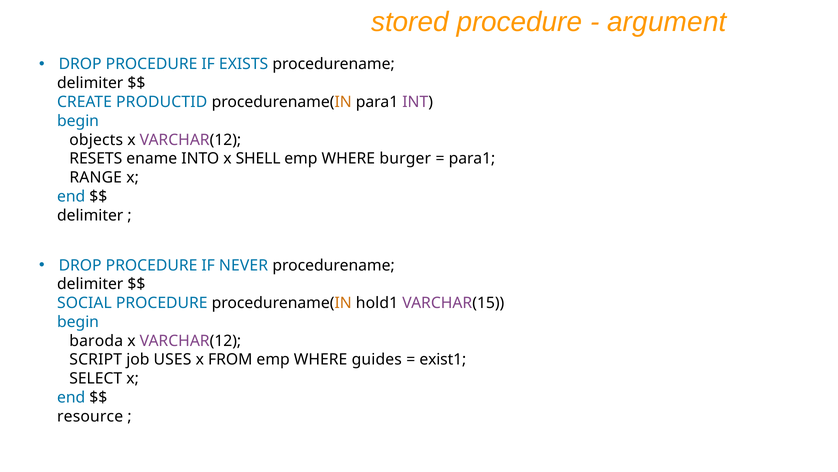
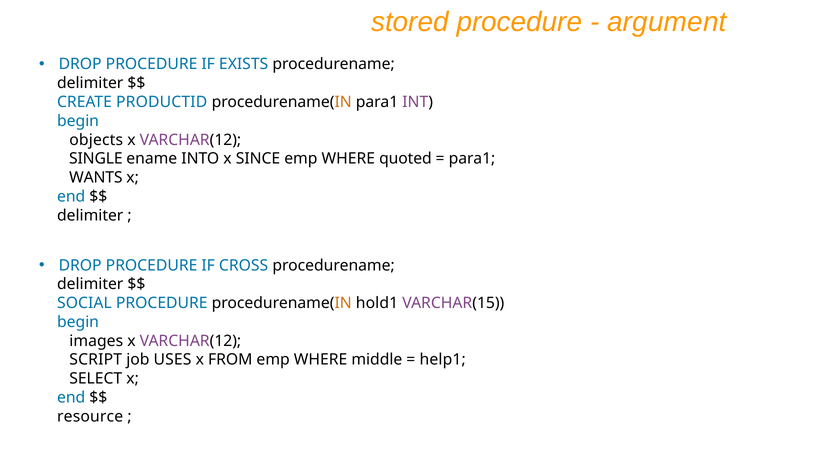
RESETS: RESETS -> SINGLE (96, 158)
SHELL: SHELL -> SINCE (258, 158)
burger: burger -> quoted (405, 158)
RANGE: RANGE -> WANTS (96, 177)
NEVER: NEVER -> CROSS (244, 265)
baroda: baroda -> images (96, 340)
guides: guides -> middle (377, 359)
exist1: exist1 -> help1 (443, 359)
